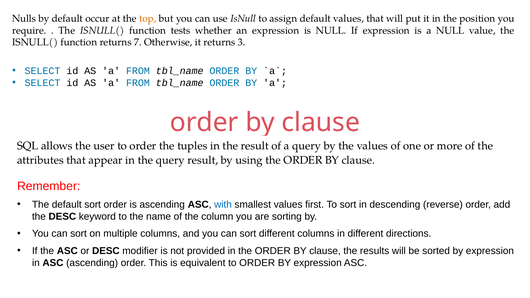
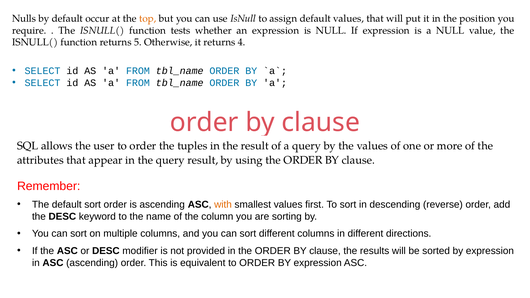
7: 7 -> 5 (138, 42)
3: 3 -> 4 (242, 42)
with colour: blue -> orange (223, 205)
